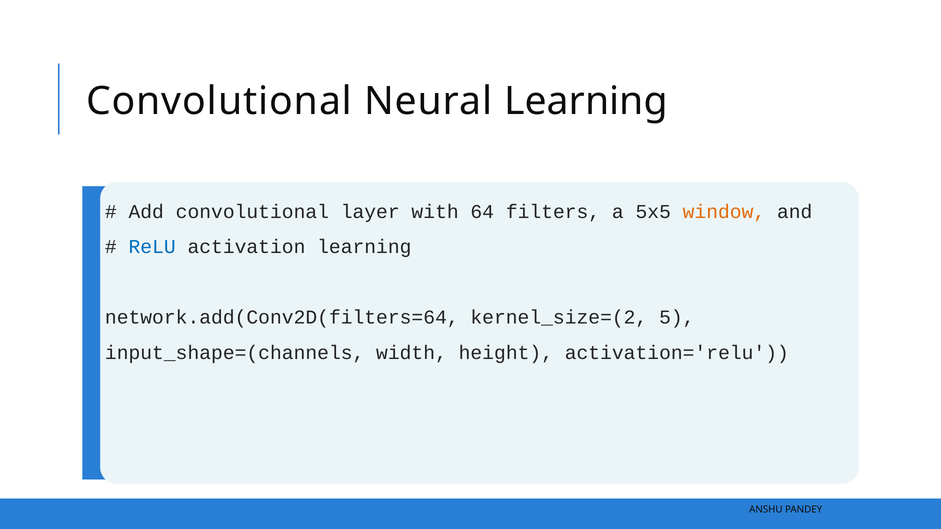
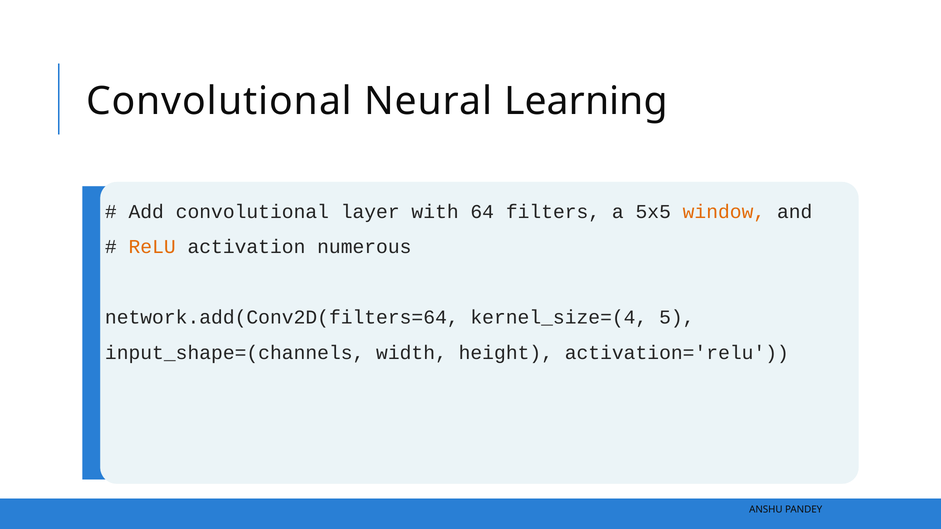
ReLU colour: blue -> orange (152, 247)
activation learning: learning -> numerous (364, 247)
kernel_size=(2: kernel_size=(2 -> kernel_size=(4 (559, 318)
